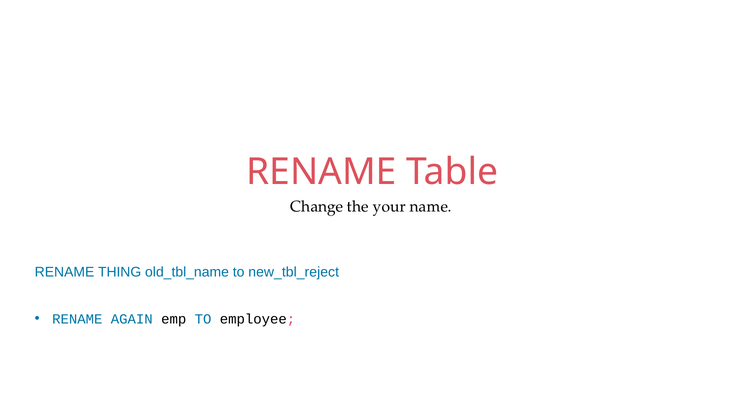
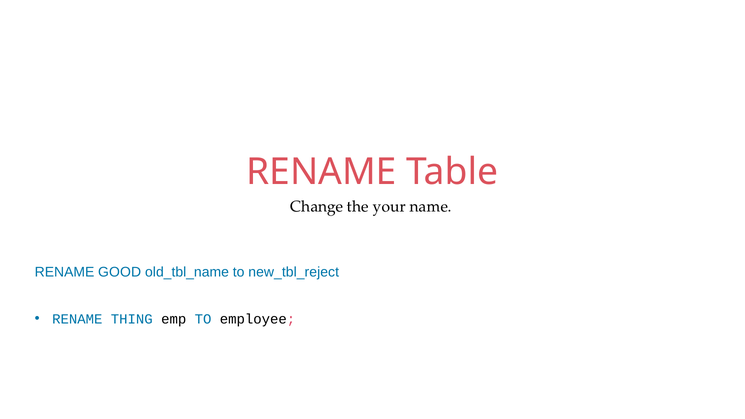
THING: THING -> GOOD (120, 272)
AGAIN: AGAIN -> THING (132, 319)
